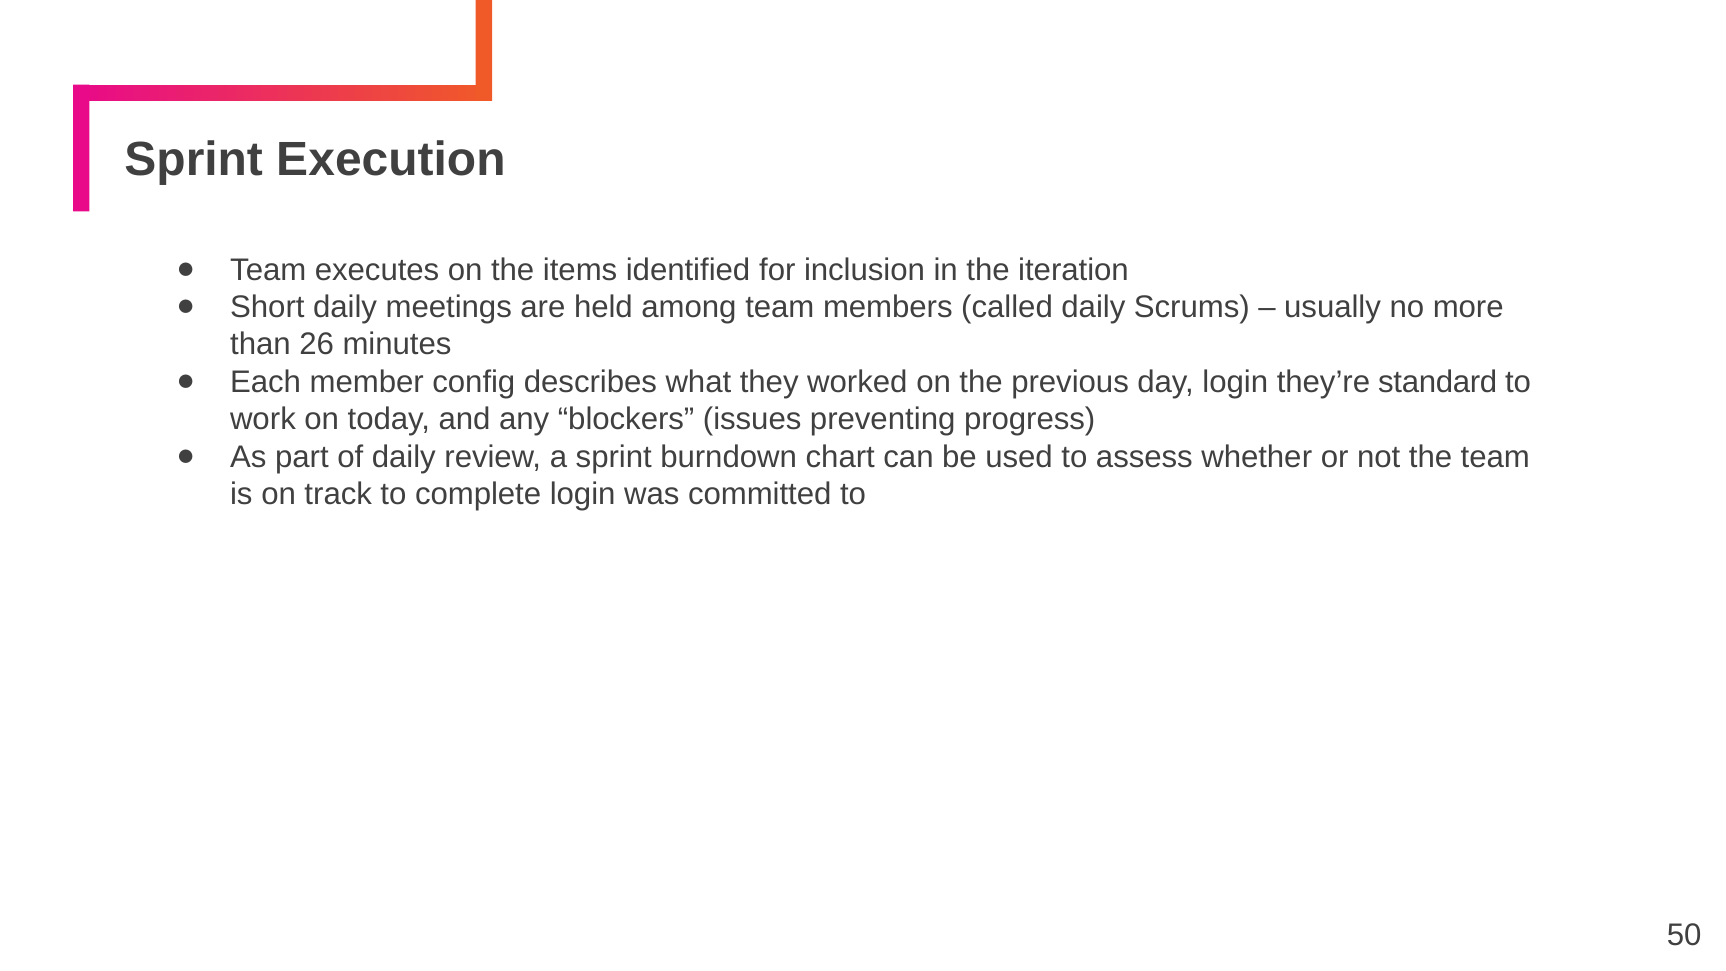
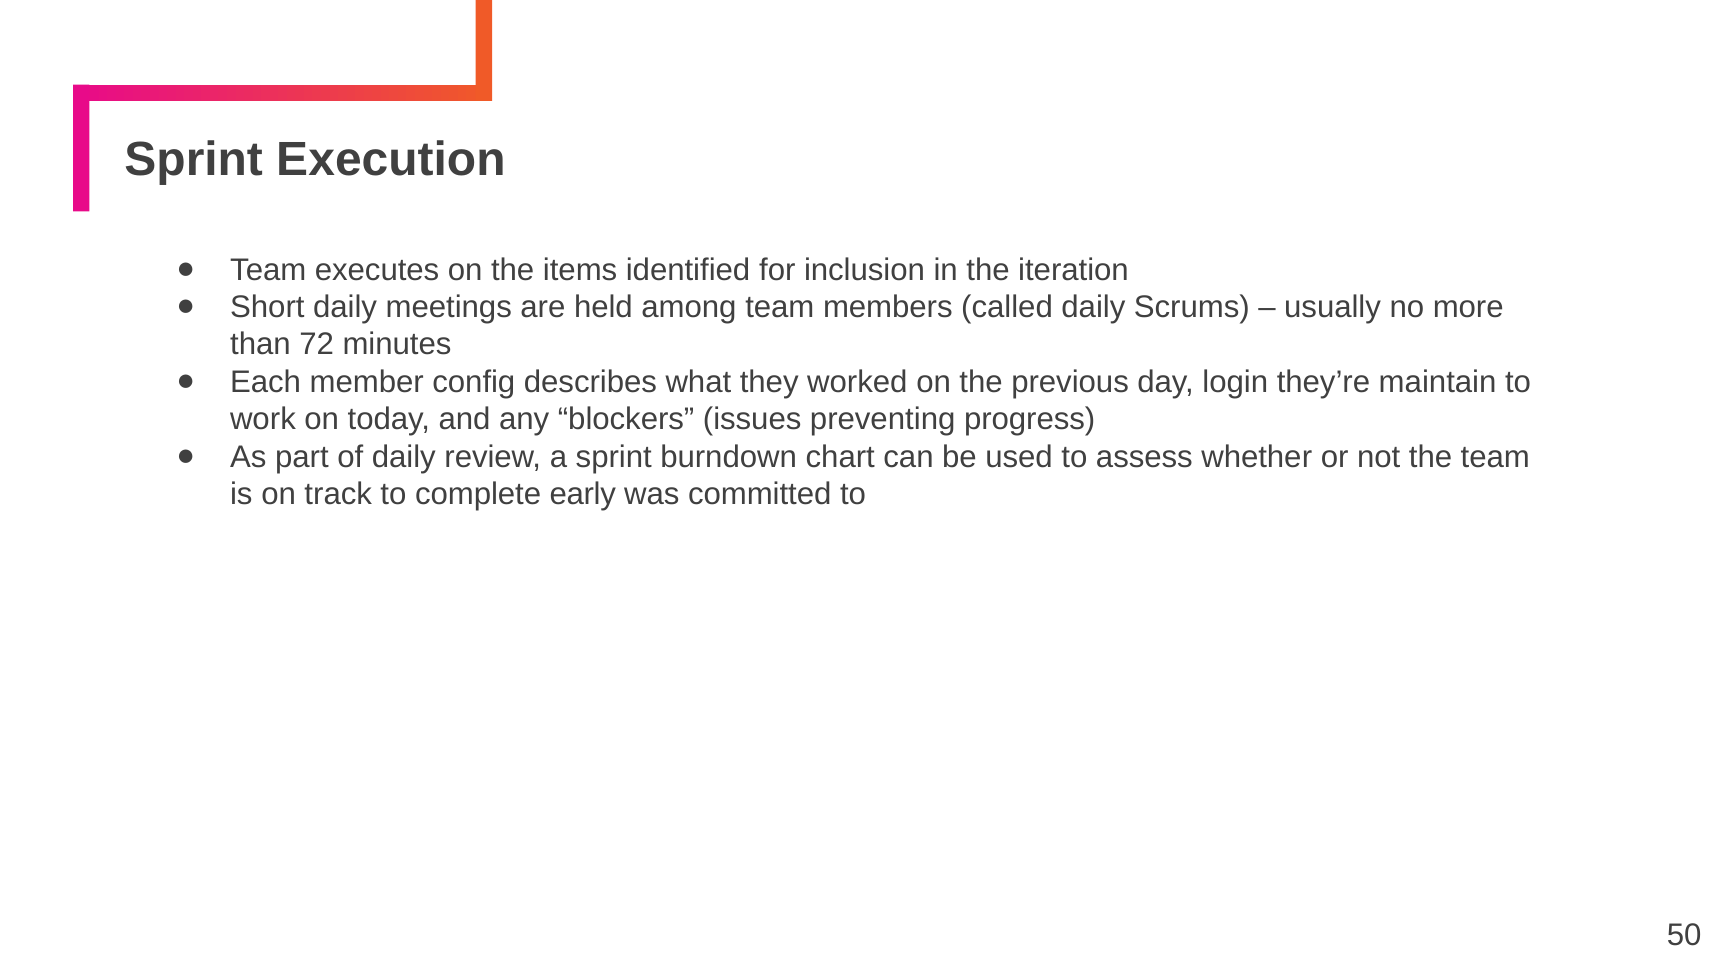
26: 26 -> 72 (317, 345)
standard: standard -> maintain (1438, 382)
complete login: login -> early (583, 494)
